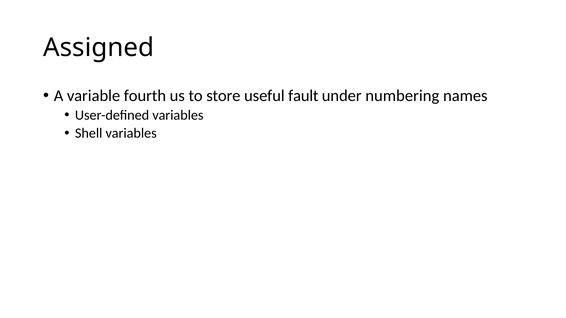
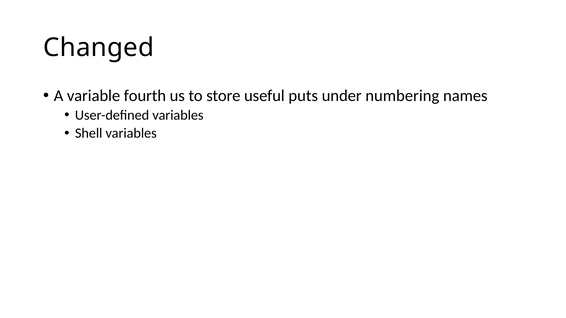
Assigned: Assigned -> Changed (99, 48)
fault: fault -> puts (303, 96)
